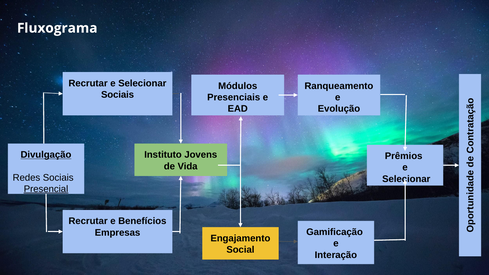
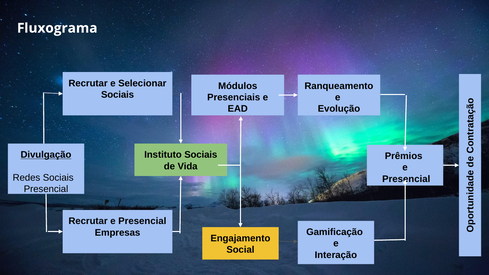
Instituto Jovens: Jovens -> Sociais (201, 155)
Selecionar: Selecionar -> Presencial (406, 179)
Presencial underline: present -> none (46, 189)
Recrutar e Benefícios: Benefícios -> Presencial (142, 221)
